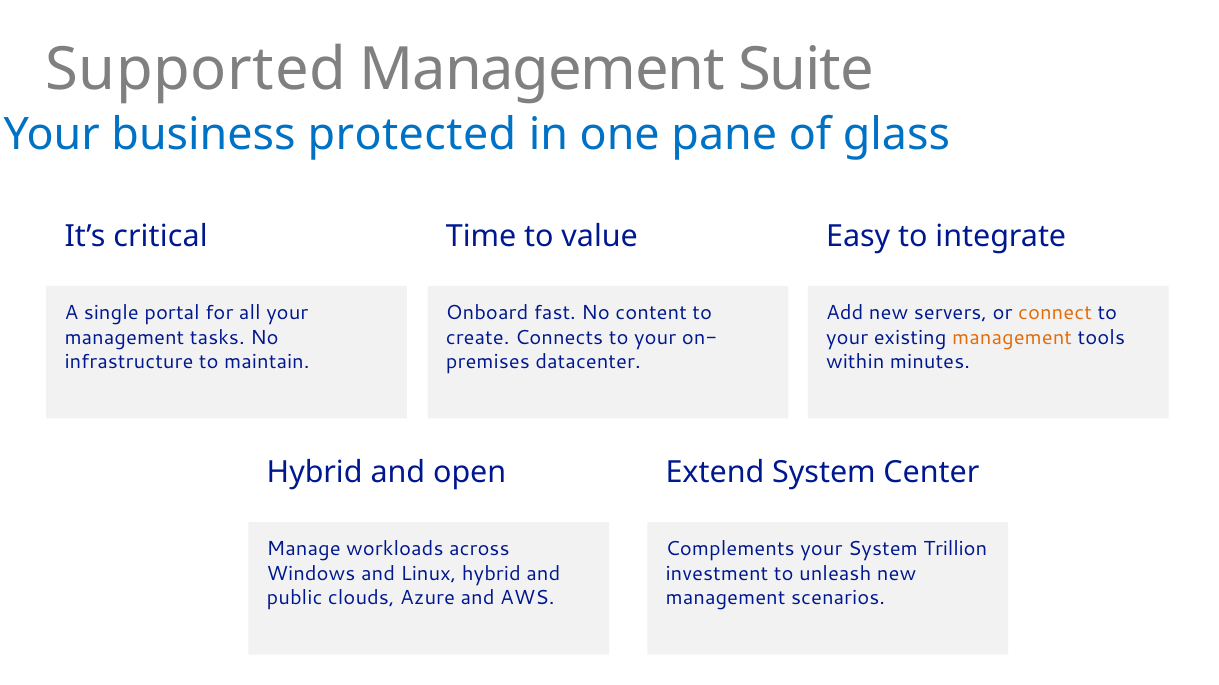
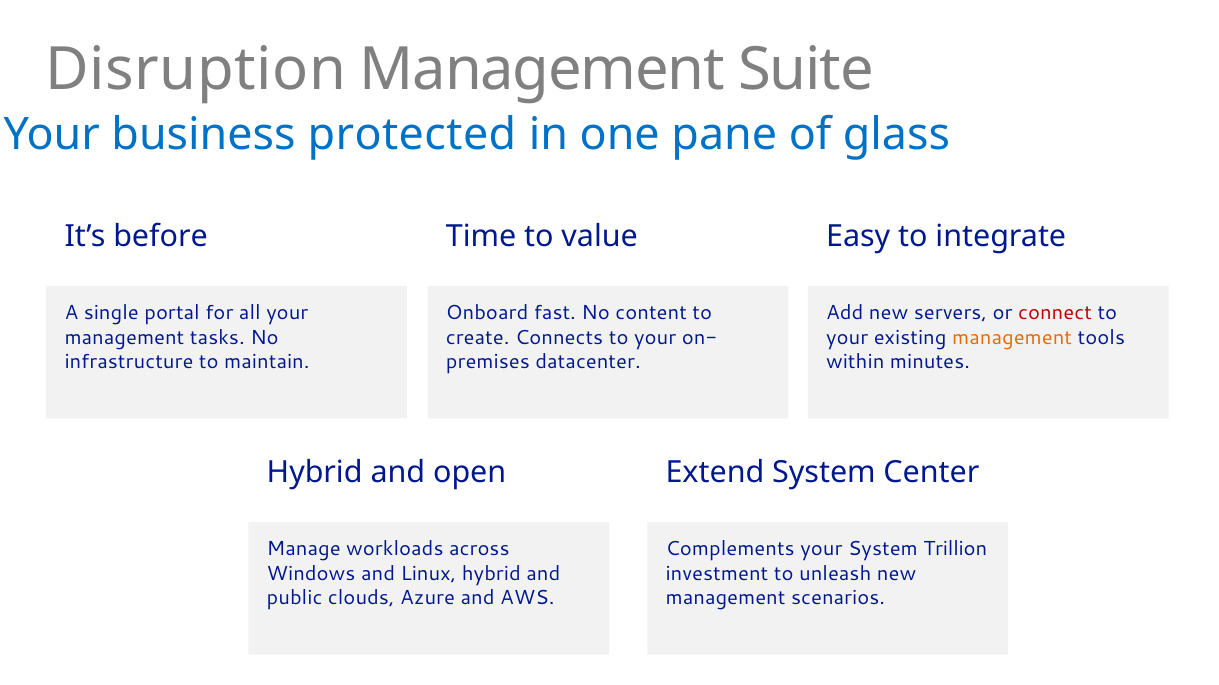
Supported: Supported -> Disruption (196, 70)
critical: critical -> before (161, 236)
connect colour: orange -> red (1055, 313)
